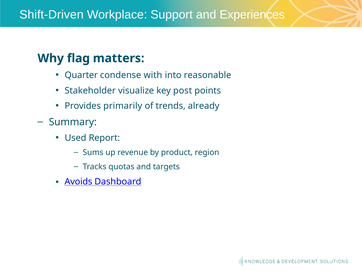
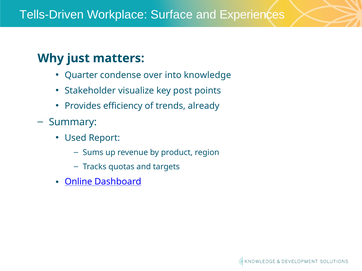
Shift-Driven: Shift-Driven -> Tells-Driven (52, 15)
Support: Support -> Surface (172, 15)
flag: flag -> just (78, 58)
with: with -> over (153, 75)
reasonable: reasonable -> knowledge (207, 75)
primarily: primarily -> efficiency (123, 106)
Avoids: Avoids -> Online (78, 182)
